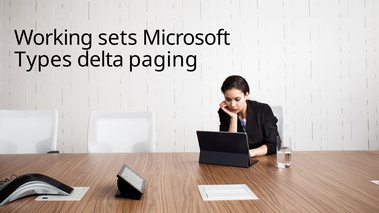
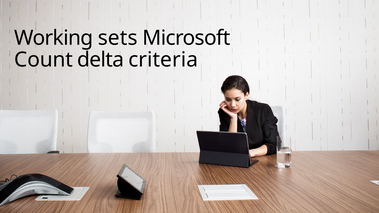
Types: Types -> Count (44, 60)
paging: paging -> criteria (163, 60)
